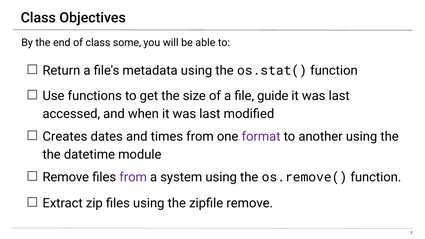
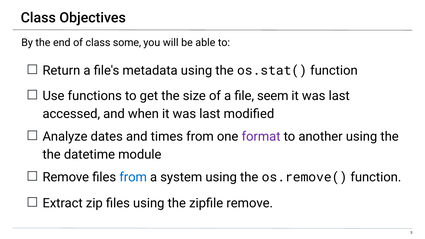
guide: guide -> seem (273, 96)
Creates: Creates -> Analyze (65, 137)
from colour: purple -> blue (133, 177)
